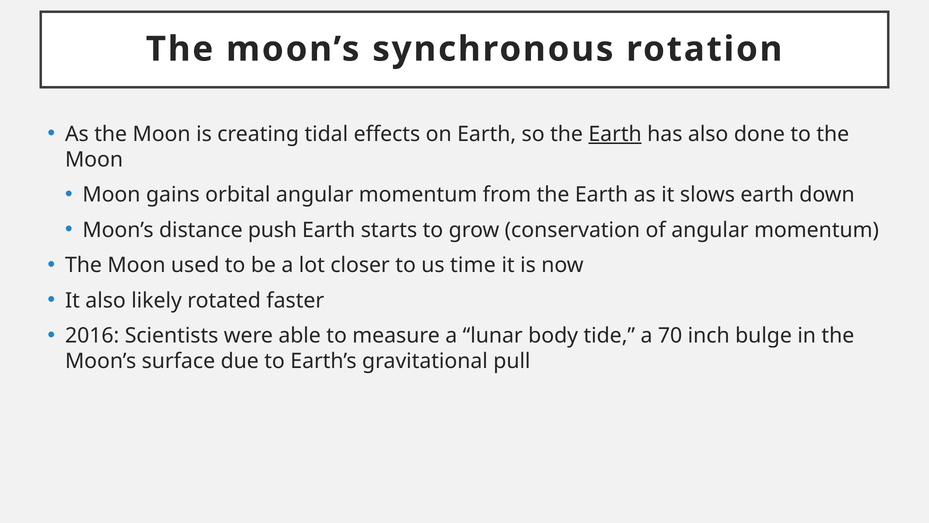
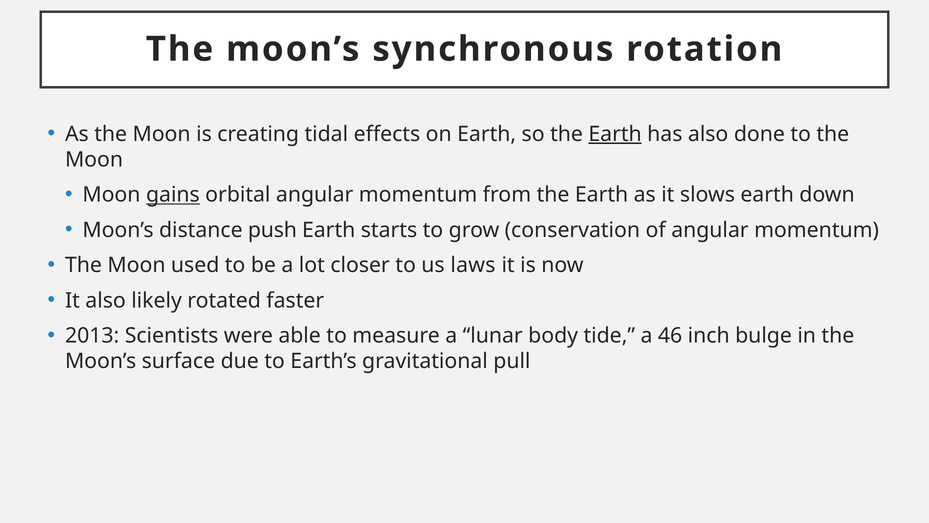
gains underline: none -> present (173, 195)
time: time -> laws (473, 265)
2016: 2016 -> 2013 (92, 336)
70: 70 -> 46 (670, 336)
